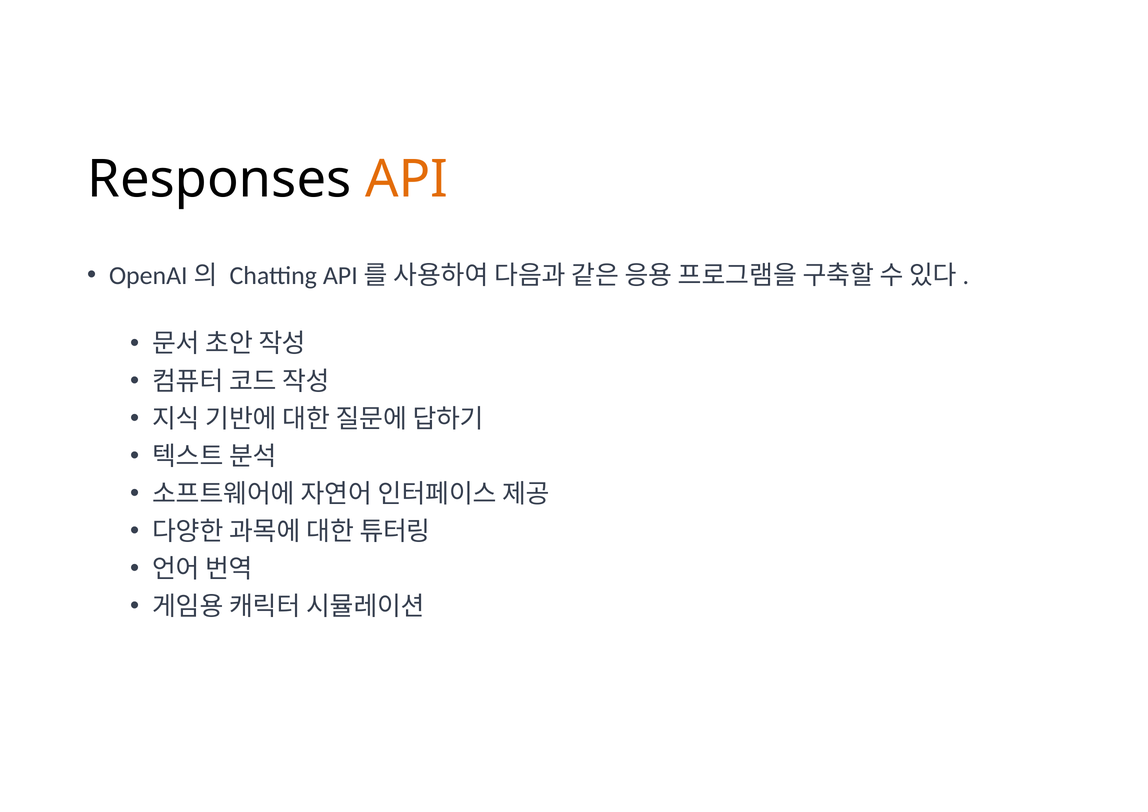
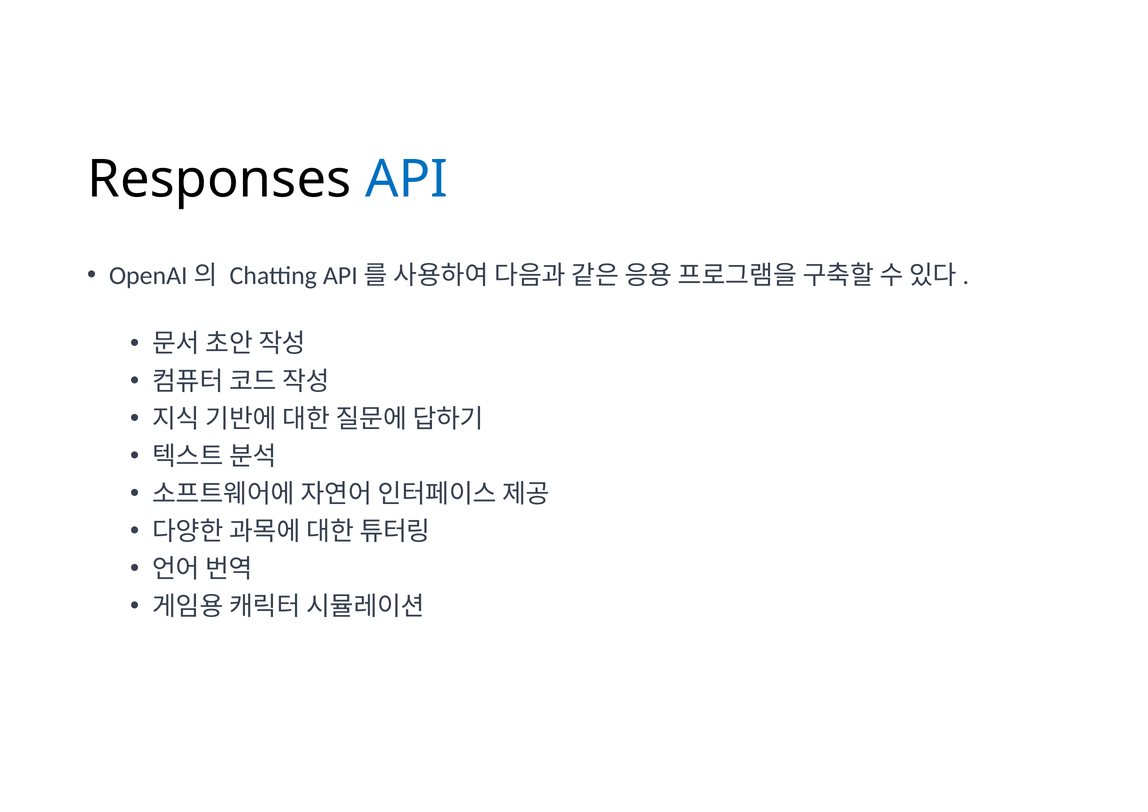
API colour: orange -> blue (407, 179)
